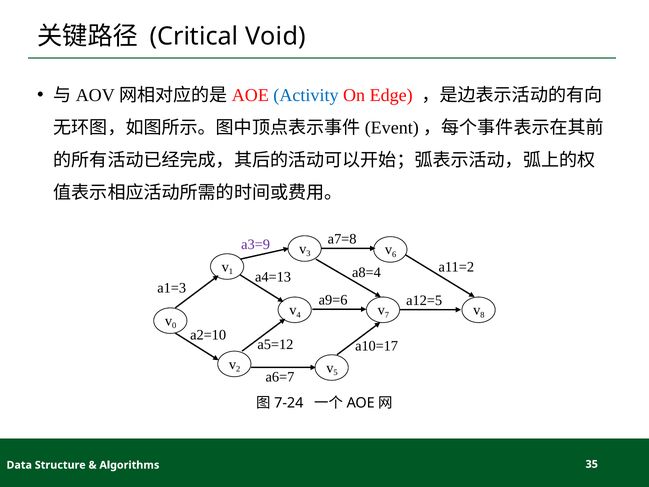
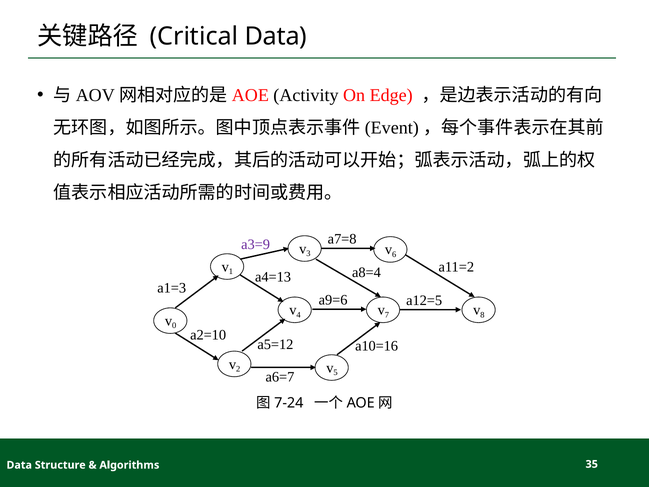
Critical Void: Void -> Data (276, 36)
Activity colour: blue -> black (306, 95)
a10=17: a10=17 -> a10=16 (377, 346)
